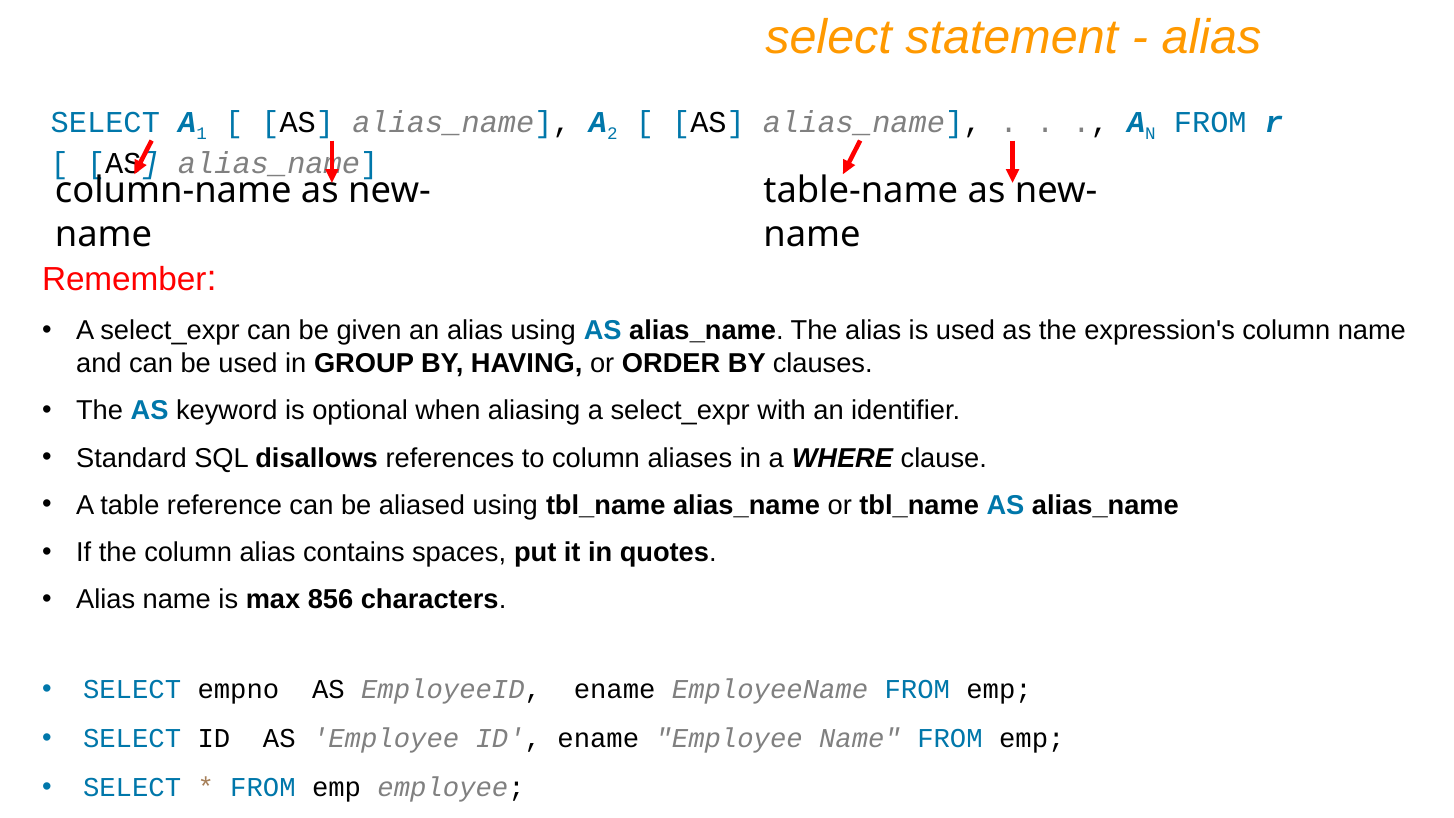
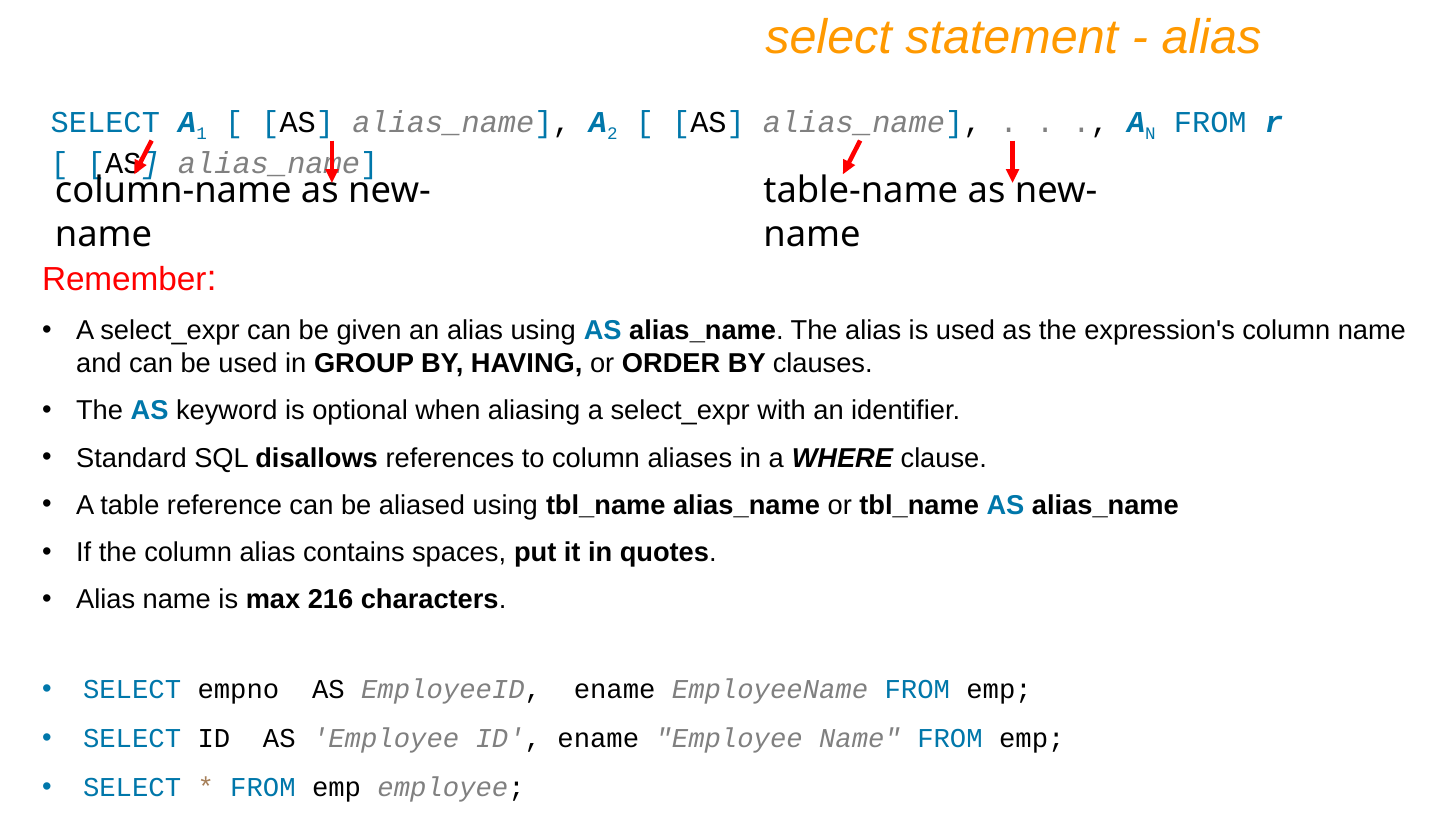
856: 856 -> 216 (331, 600)
